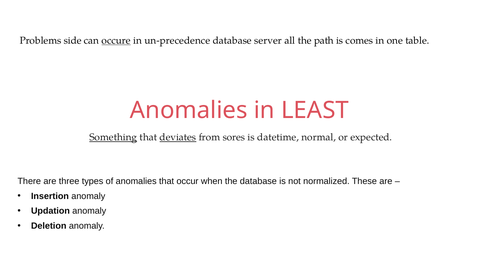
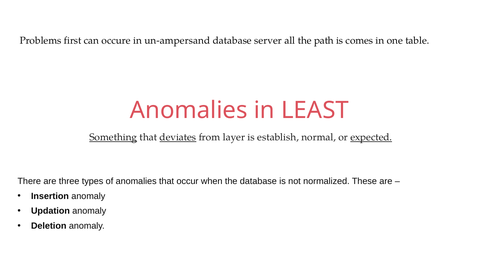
side: side -> first (73, 41)
occure underline: present -> none (116, 41)
un-precedence: un-precedence -> un-ampersand (177, 41)
sores: sores -> layer (234, 138)
datetime: datetime -> establish (278, 138)
expected underline: none -> present (371, 138)
